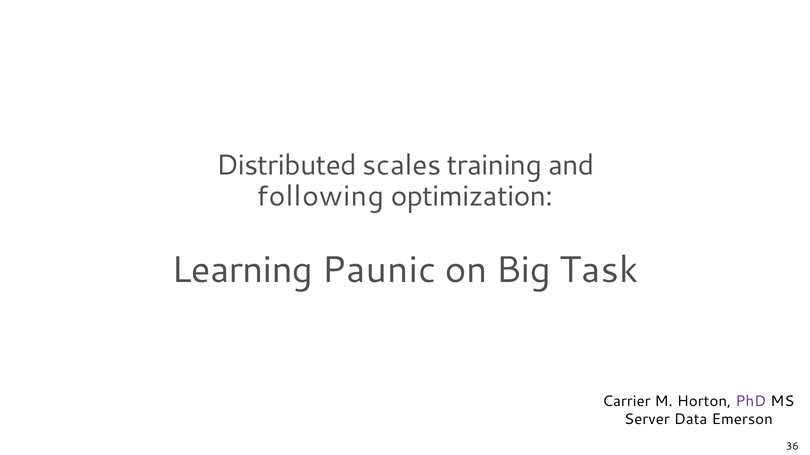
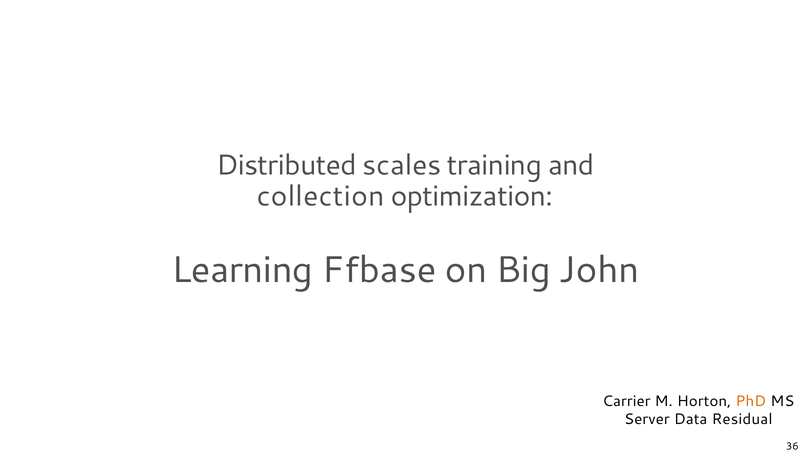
following: following -> collection (321, 196)
Paunic: Paunic -> Ffbase (379, 270)
Task: Task -> John (599, 270)
PhD colour: purple -> orange (751, 402)
Emerson: Emerson -> Residual (742, 420)
